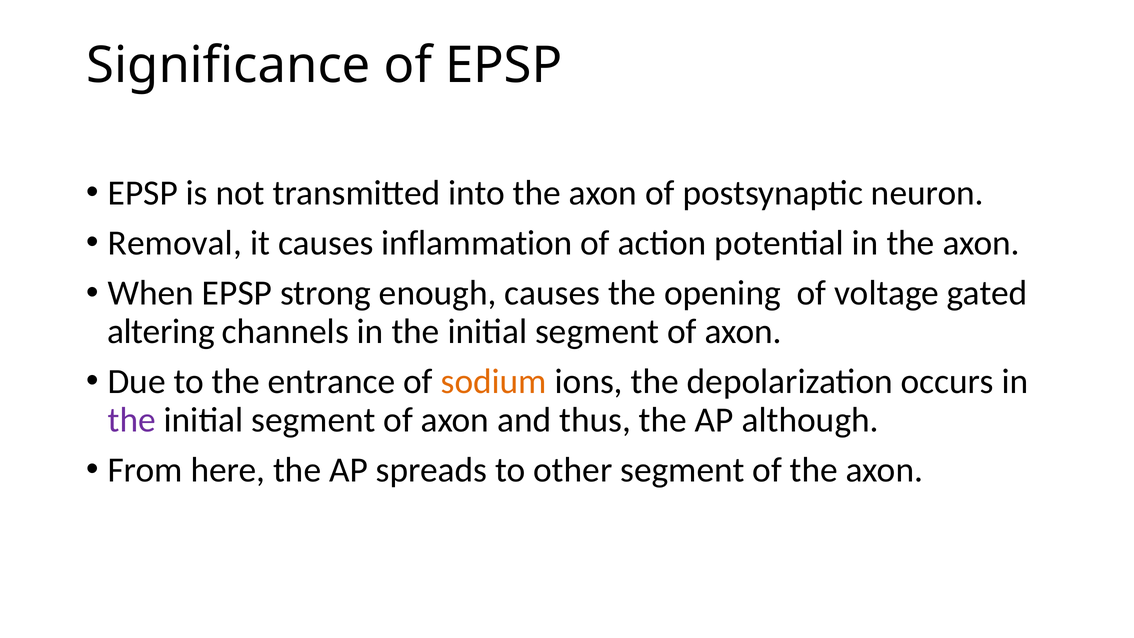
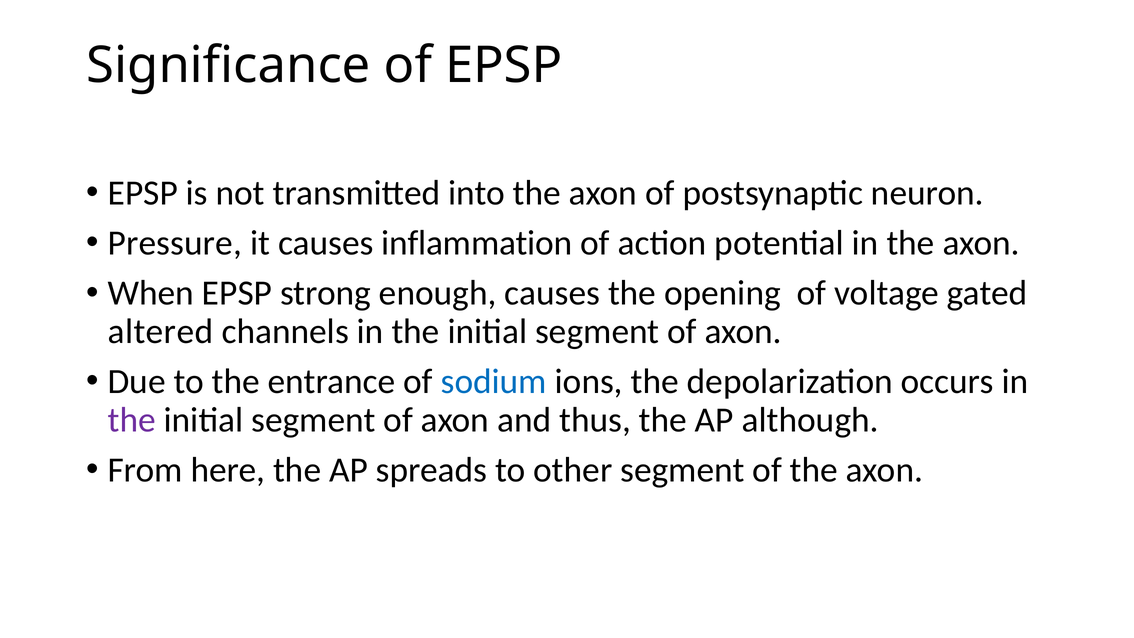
Removal: Removal -> Pressure (175, 243)
altering: altering -> altered (161, 331)
sodium colour: orange -> blue (494, 382)
